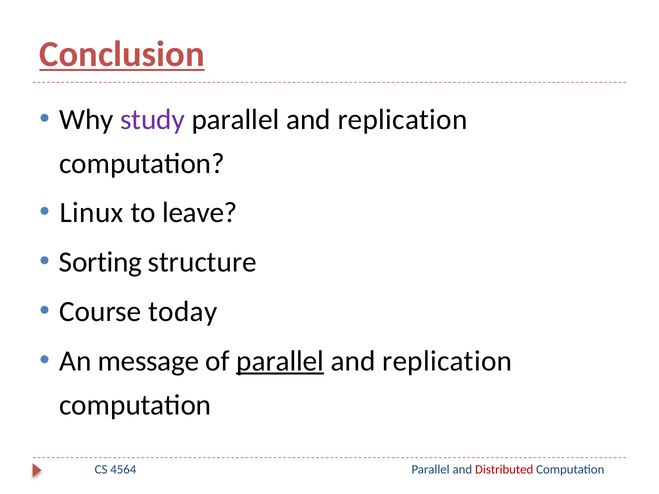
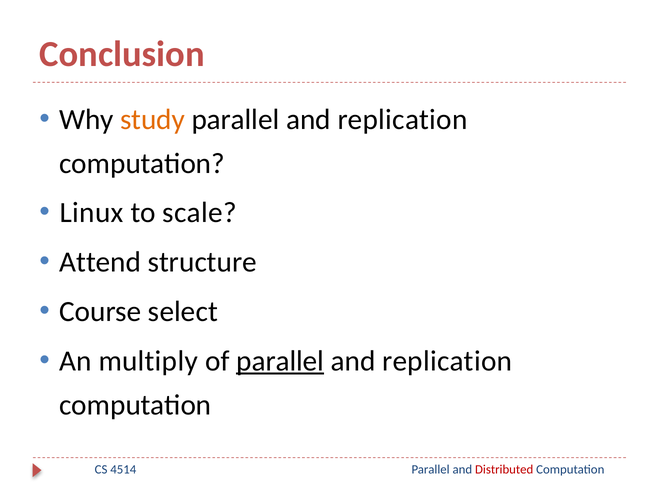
Conclusion underline: present -> none (122, 54)
study colour: purple -> orange (153, 120)
leave: leave -> scale (200, 213)
Sorting: Sorting -> Attend (100, 262)
today: today -> select (183, 312)
message: message -> multiply (148, 361)
4564: 4564 -> 4514 (123, 470)
